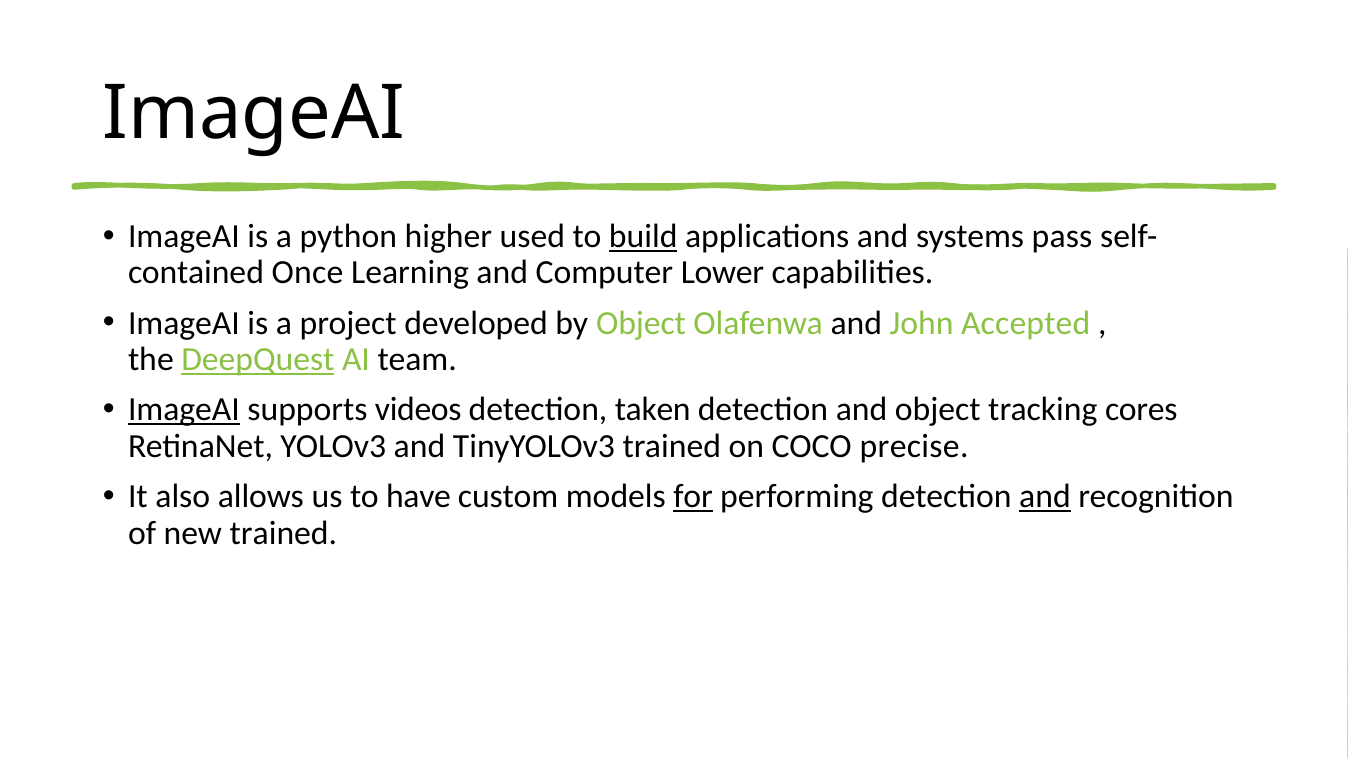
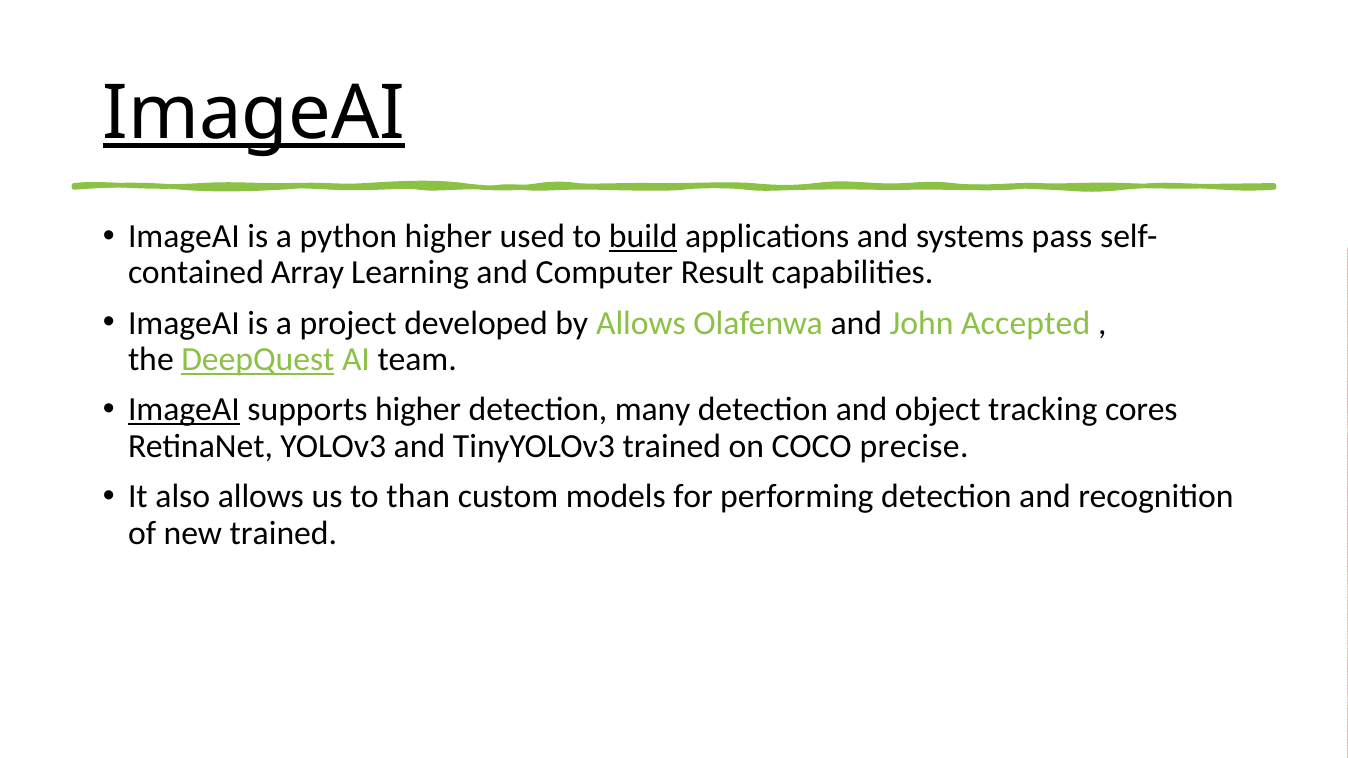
ImageAI underline: none -> present (254, 113)
Once: Once -> Array (308, 273)
Lower: Lower -> Result (722, 273)
by Object: Object -> Allows (641, 323)
supports videos: videos -> higher (418, 410)
taken: taken -> many (653, 410)
have: have -> than (418, 497)
for underline: present -> none (693, 497)
and underline: present -> none (1045, 497)
